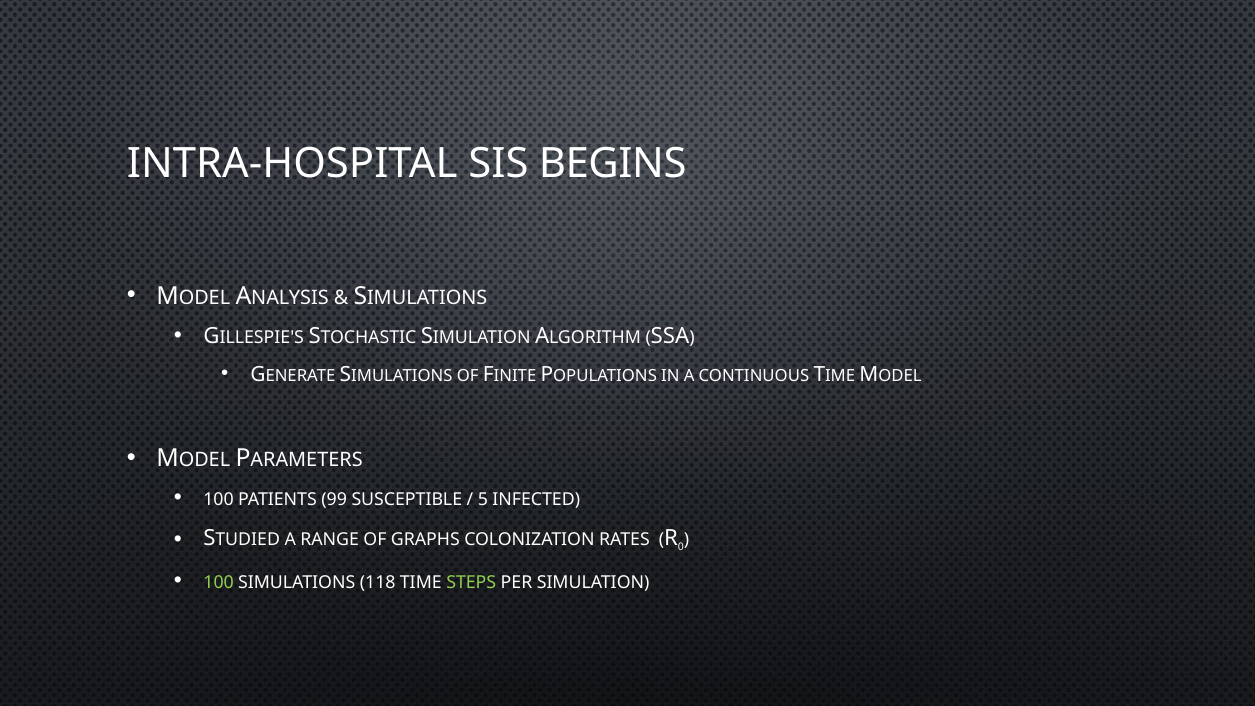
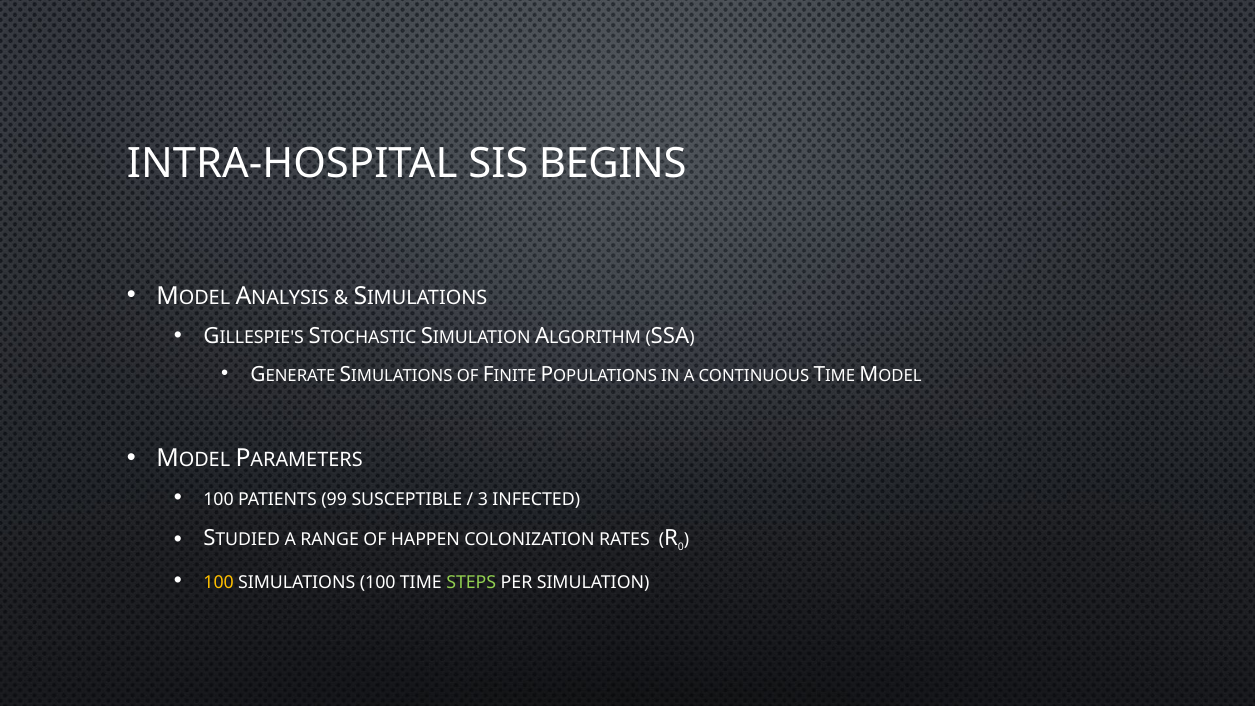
5: 5 -> 3 (483, 500)
GRAPHS: GRAPHS -> HAPPEN (425, 539)
100 colour: light green -> yellow (219, 582)
SIMULATIONS 118: 118 -> 100 (378, 582)
